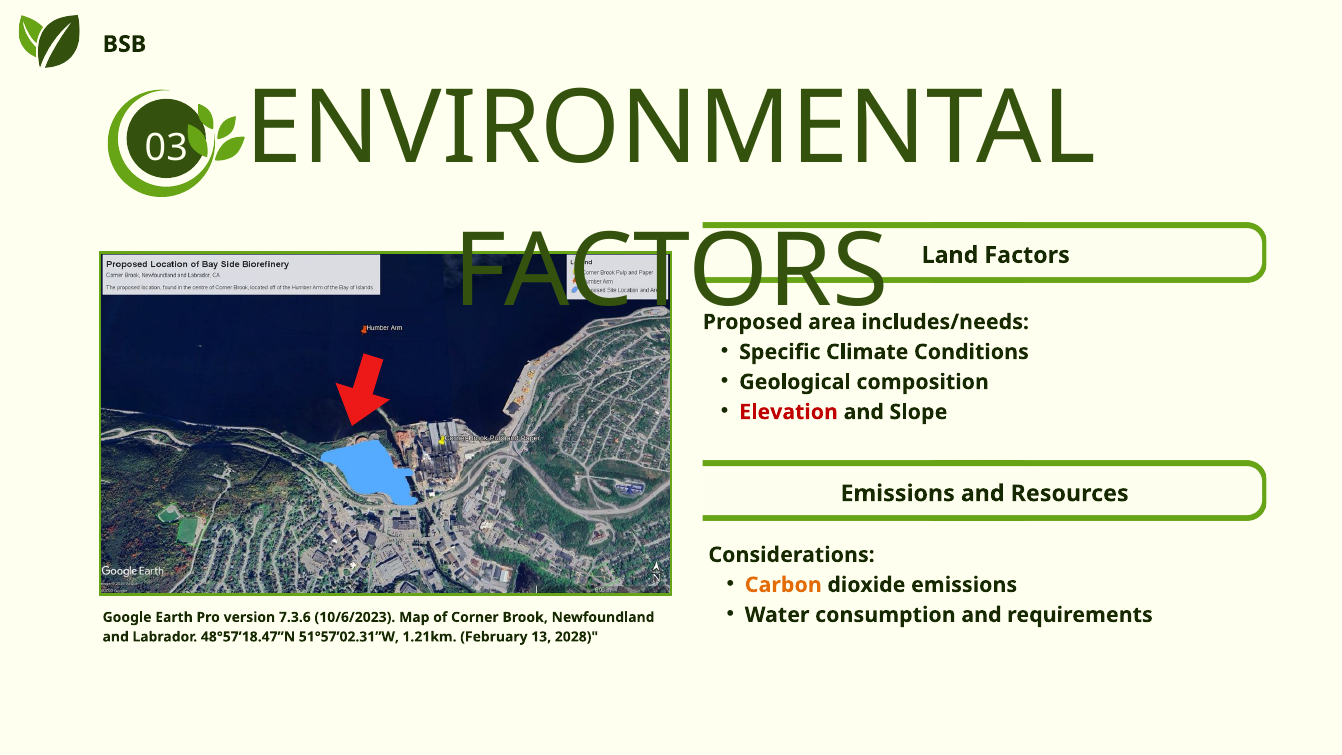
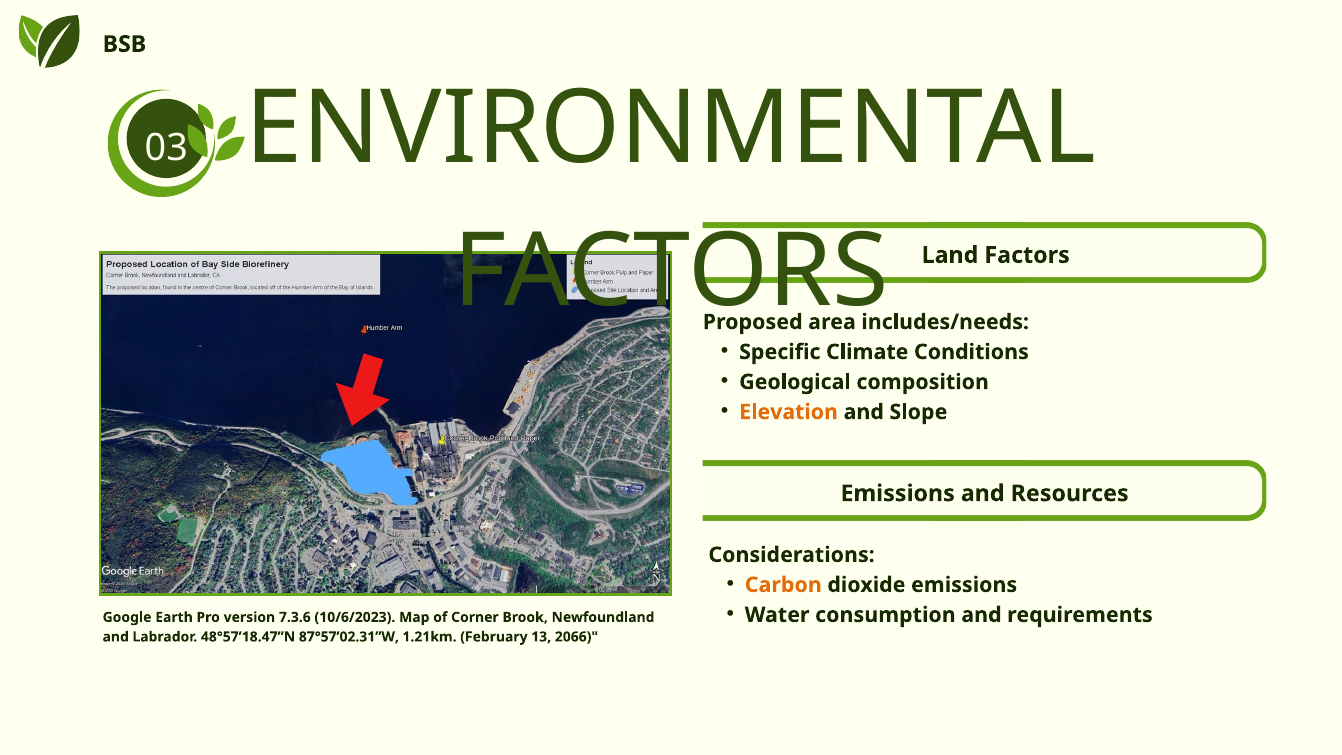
Elevation colour: red -> orange (789, 412)
51°57’02.31”W: 51°57’02.31”W -> 87°57’02.31”W (349, 637)
2028: 2028 -> 2066 (576, 637)
